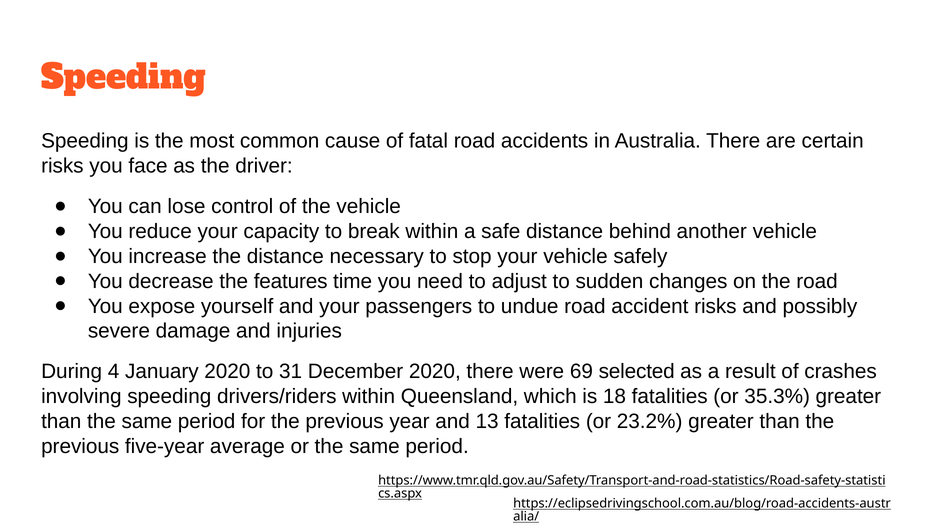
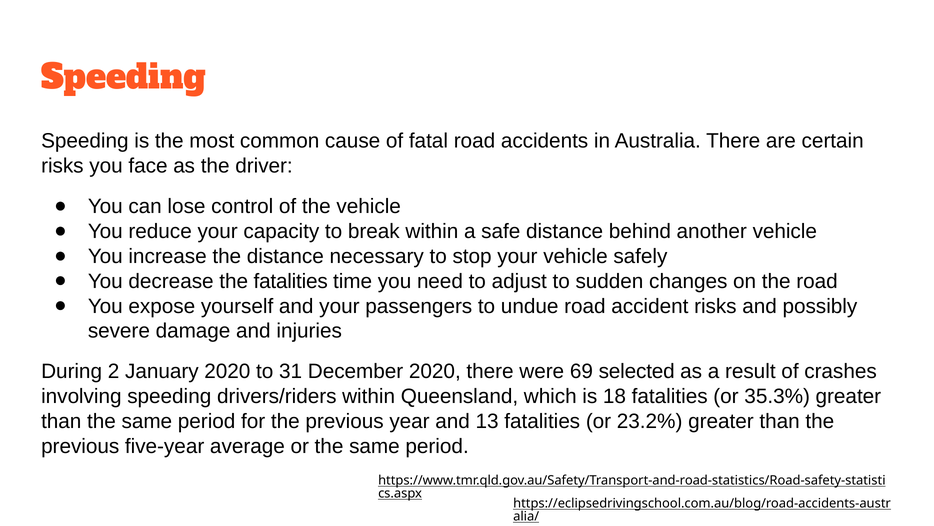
the features: features -> fatalities (291, 281)
4: 4 -> 2 (114, 371)
